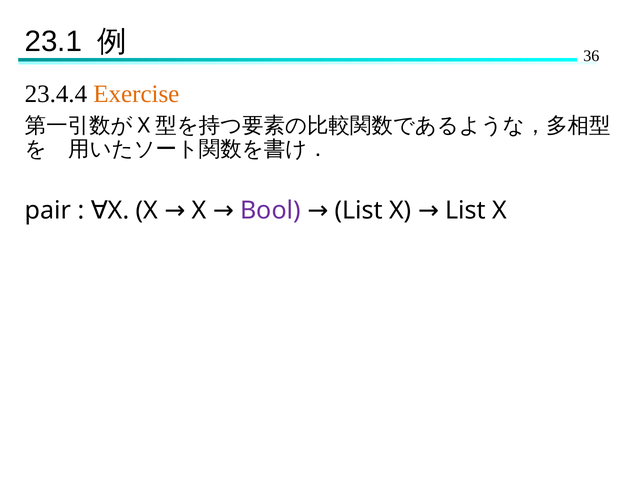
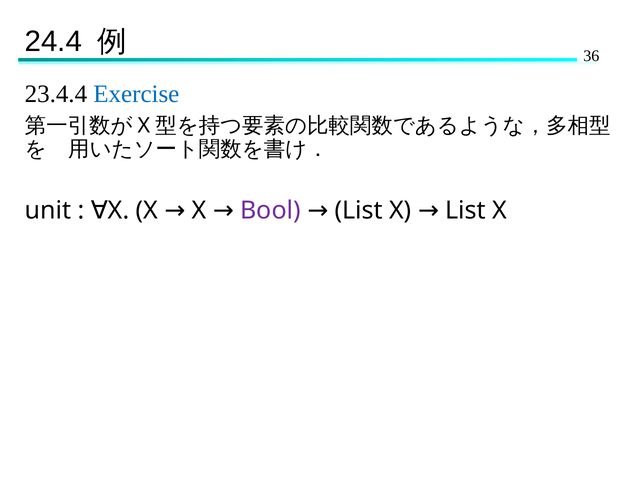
23.1: 23.1 -> 24.4 (53, 42)
Exercise colour: orange -> blue (136, 94)
pair: pair -> unit (48, 211)
